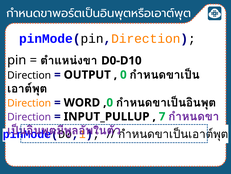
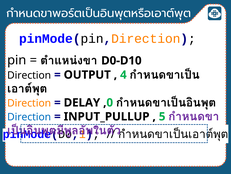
0: 0 -> 4 (123, 75)
WORD: WORD -> DELAY (82, 102)
Direction colour: purple -> blue (29, 117)
7: 7 -> 5 (162, 116)
